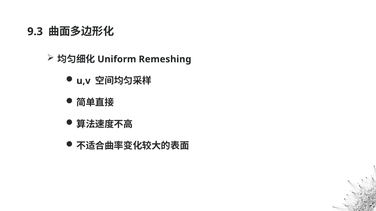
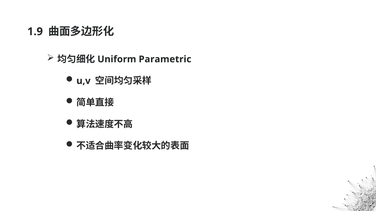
9.3: 9.3 -> 1.9 (35, 32)
Remeshing: Remeshing -> Parametric (165, 59)
